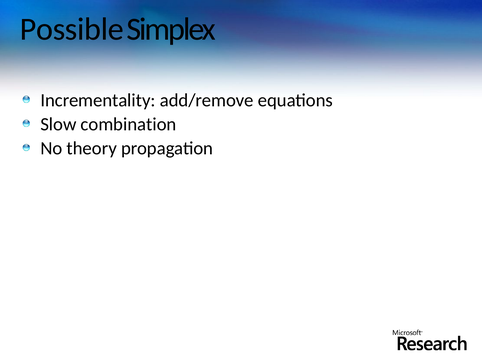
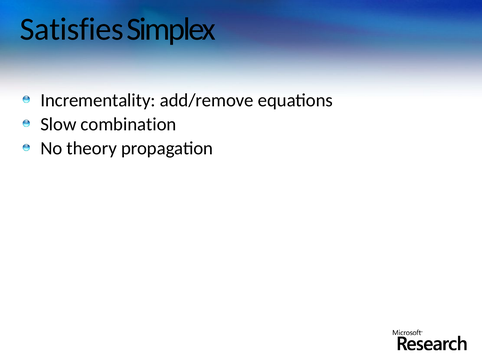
Possible: Possible -> Satisfies (72, 29)
